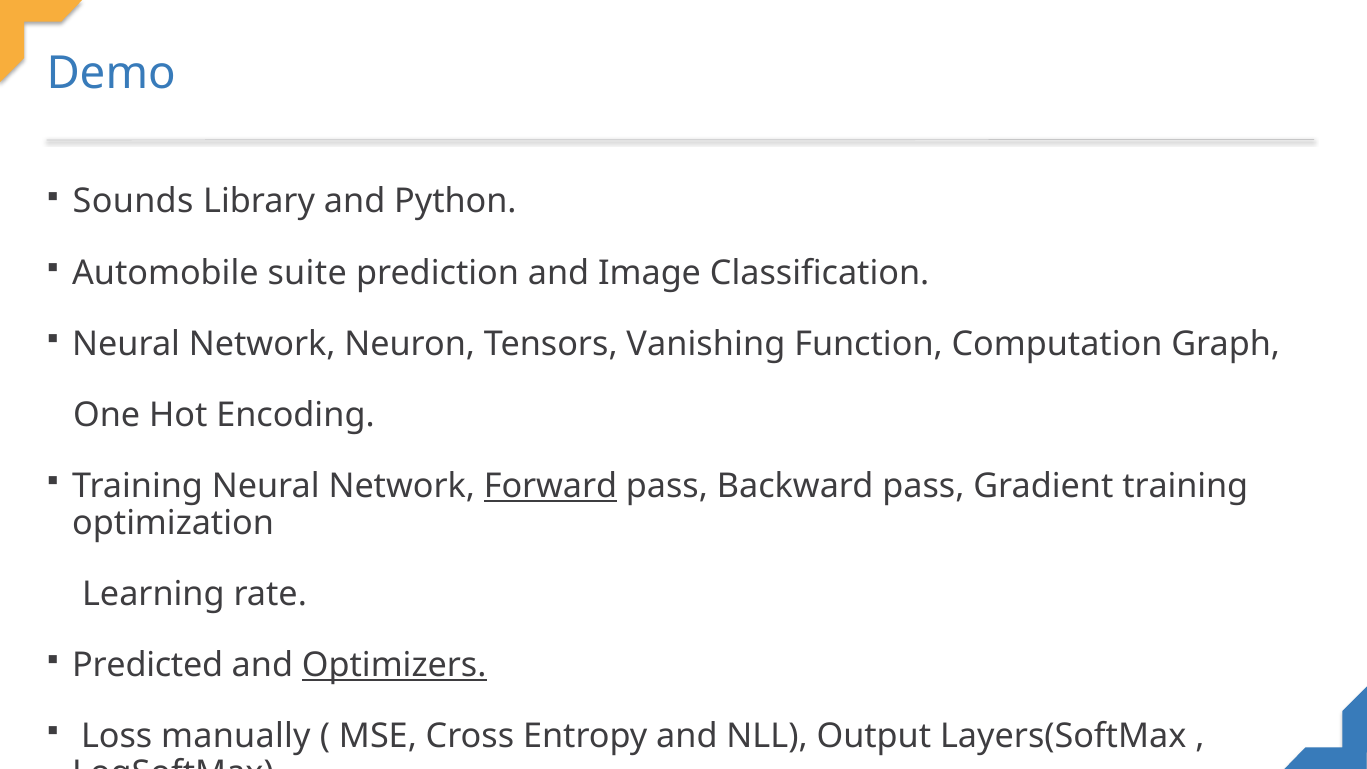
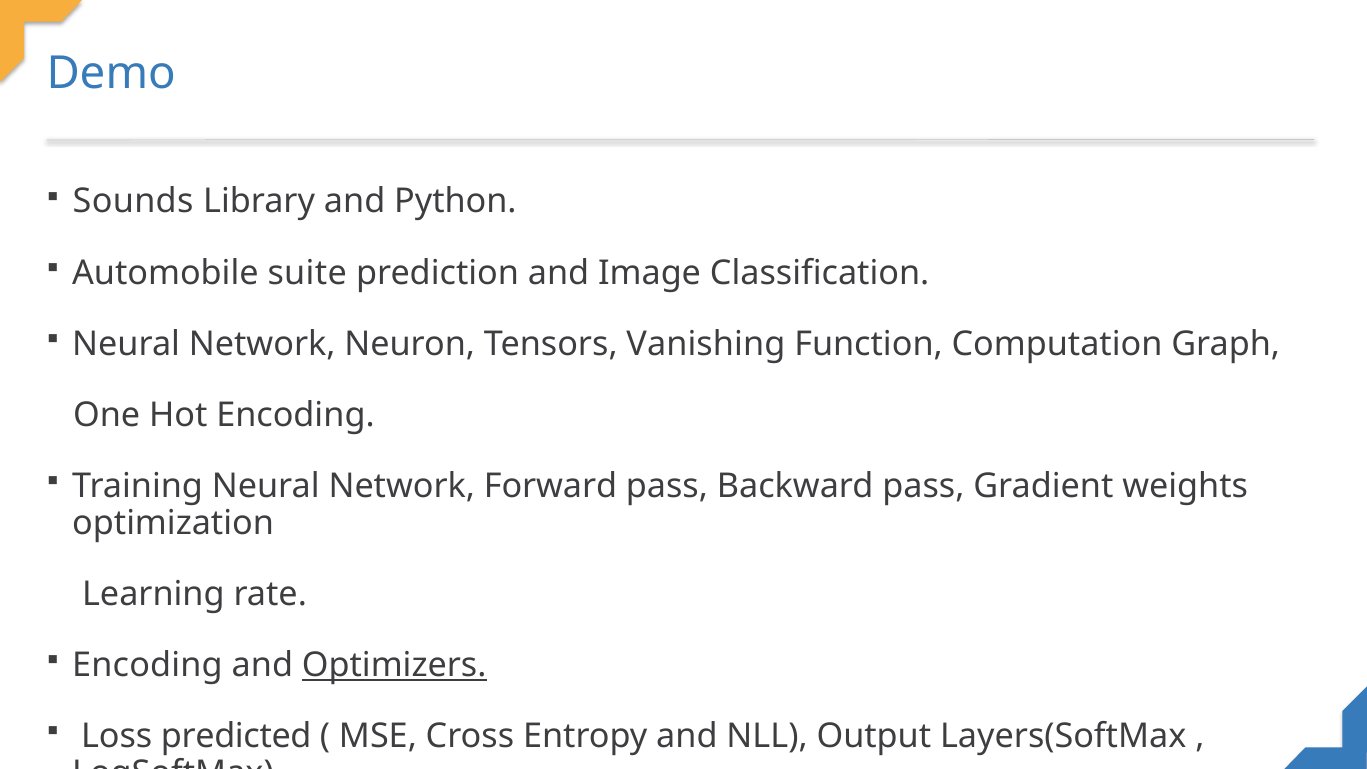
Forward underline: present -> none (551, 486)
Gradient training: training -> weights (1185, 486)
Predicted: Predicted -> Encoding (147, 665)
manually: manually -> predicted (236, 736)
